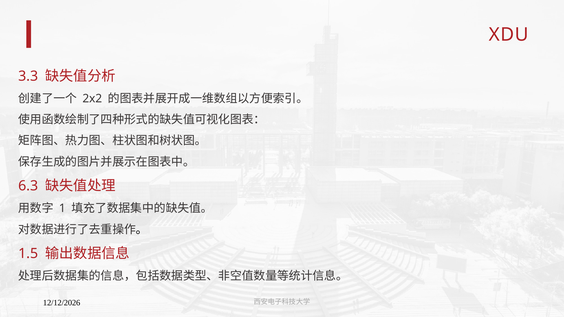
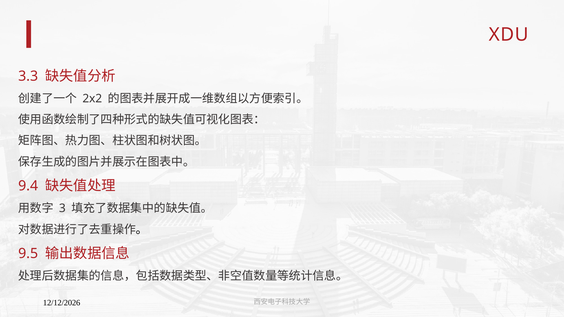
6.3: 6.3 -> 9.4 (28, 186)
1: 1 -> 3 (62, 209)
1.5: 1.5 -> 9.5 (28, 254)
